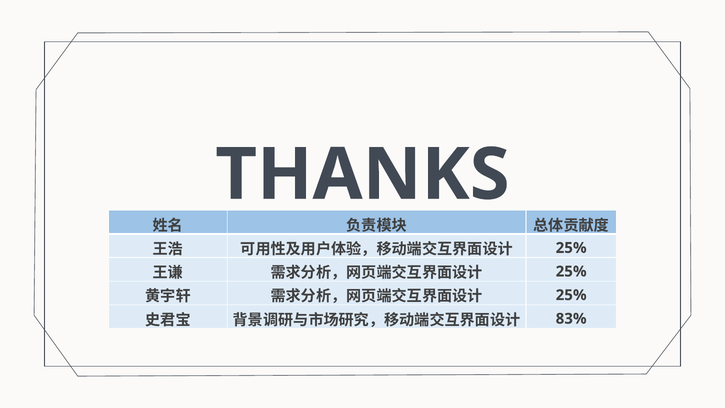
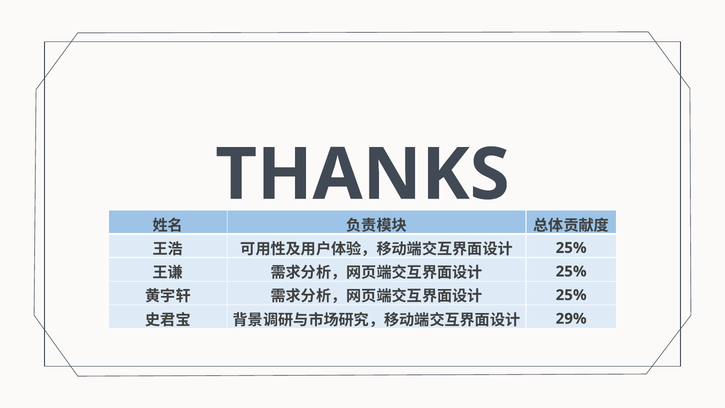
83%: 83% -> 29% (571, 319)
